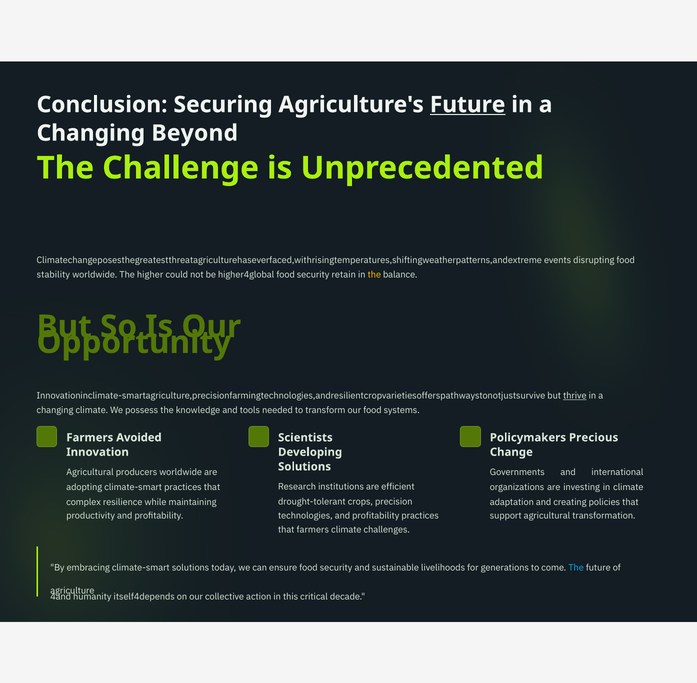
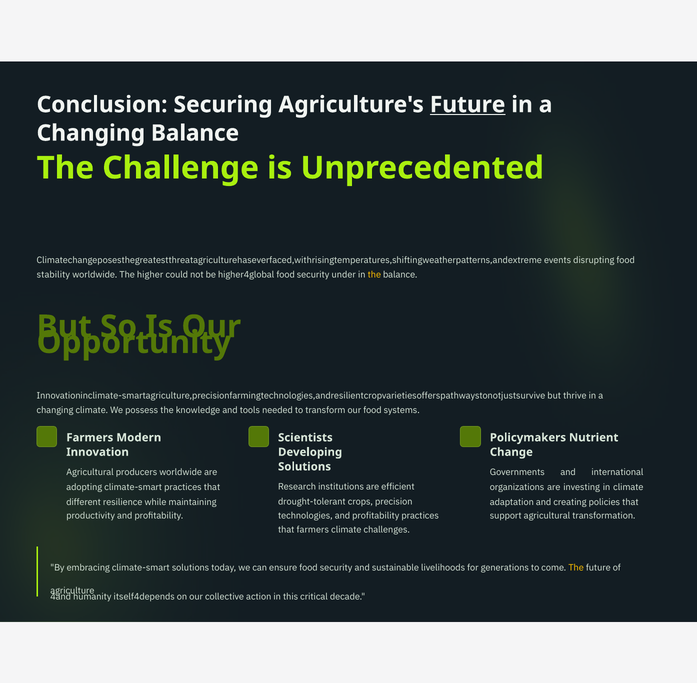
Changing Beyond: Beyond -> Balance (195, 133)
retain: retain -> under (344, 275)
thrive underline: present -> none (575, 396)
Avoided: Avoided -> Modern (139, 438)
Precious: Precious -> Nutrient (594, 438)
complex: complex -> different (84, 502)
The colour: light blue -> yellow (576, 568)
